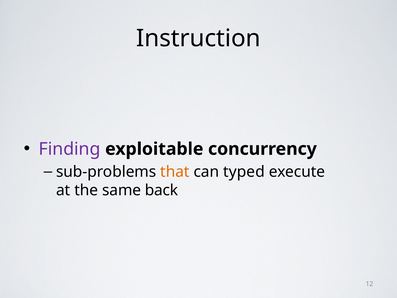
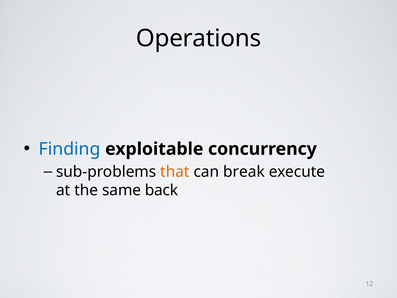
Instruction: Instruction -> Operations (199, 38)
Finding colour: purple -> blue (70, 149)
typed: typed -> break (244, 172)
